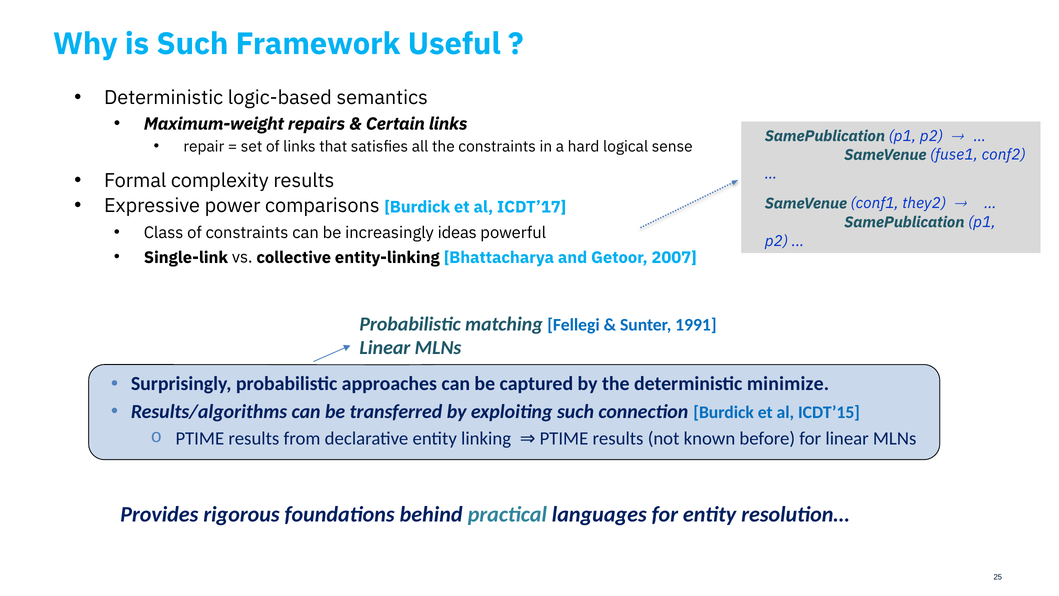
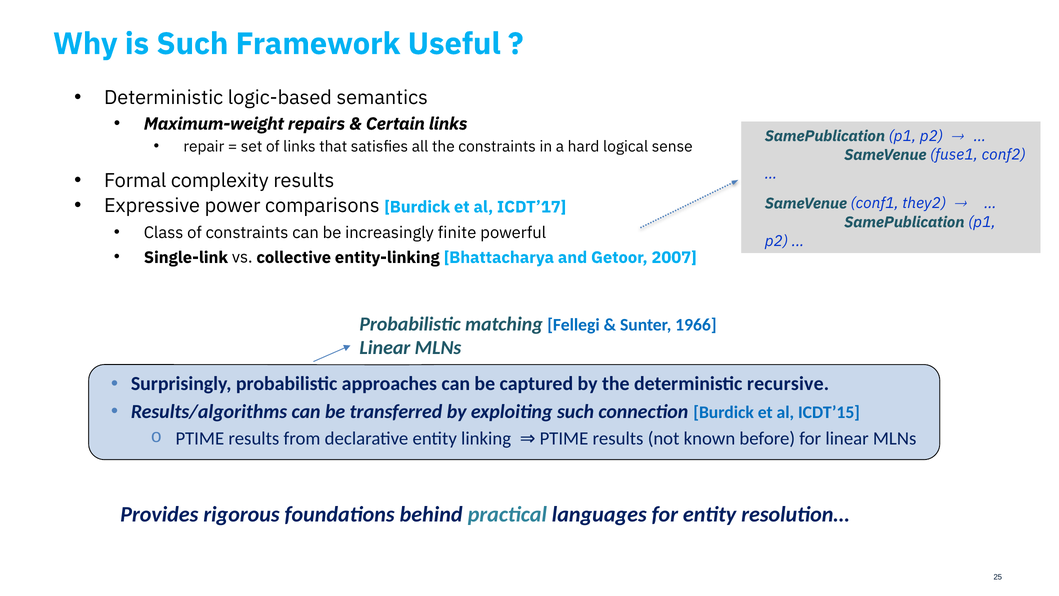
ideas: ideas -> finite (457, 232)
1991: 1991 -> 1966 (696, 325)
minimize: minimize -> recursive (788, 384)
